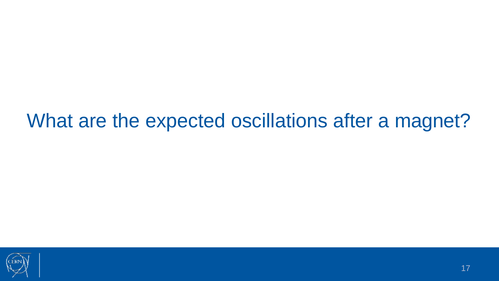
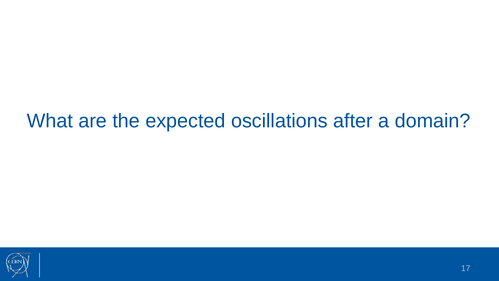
magnet: magnet -> domain (433, 121)
